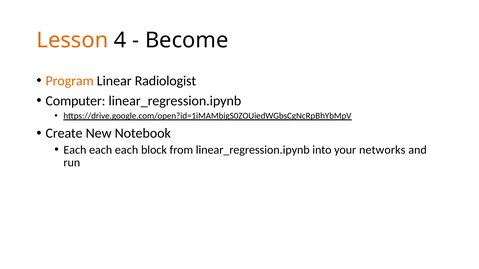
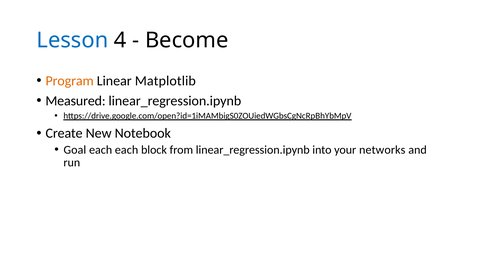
Lesson colour: orange -> blue (72, 40)
Radiologist: Radiologist -> Matplotlib (165, 81)
Computer: Computer -> Measured (76, 101)
Each: Each -> Goal (75, 150)
